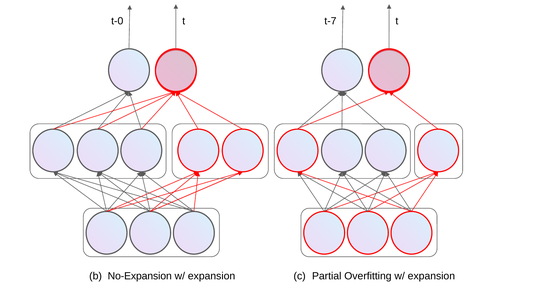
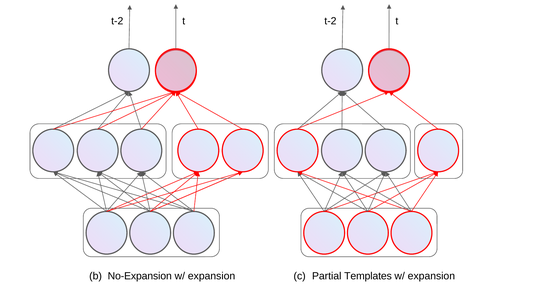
t-0: t-0 -> t-2 (117, 21)
t-7: t-7 -> t-2 (330, 21)
Overfitting: Overfitting -> Templates (368, 276)
